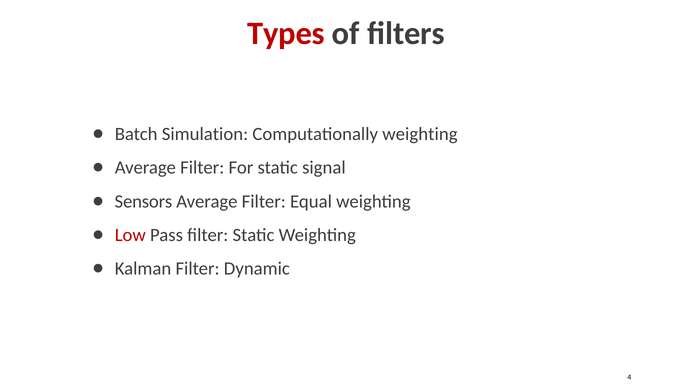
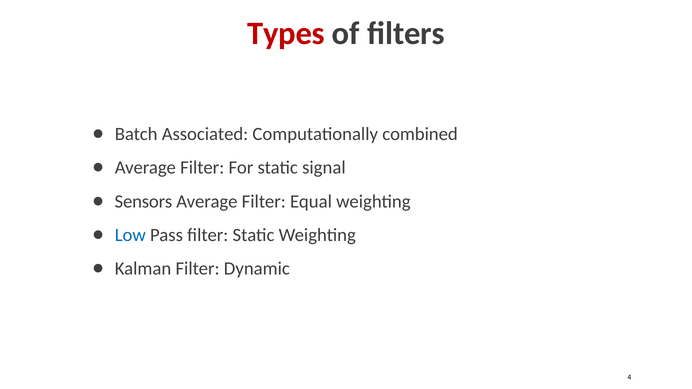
Simulation: Simulation -> Associated (205, 134)
Computationally weighting: weighting -> combined (420, 134)
Low colour: red -> blue (130, 235)
